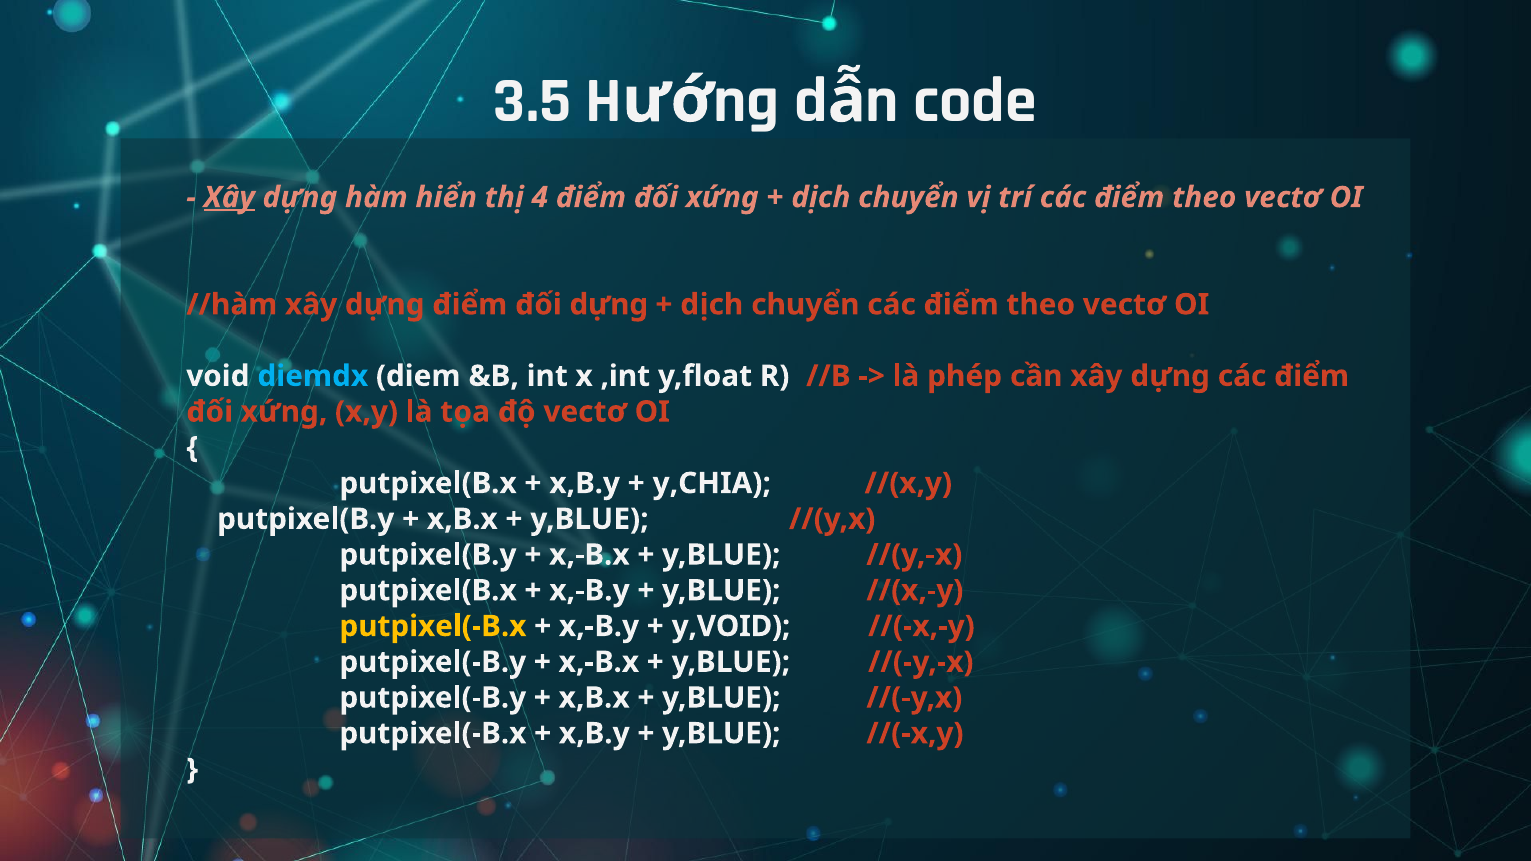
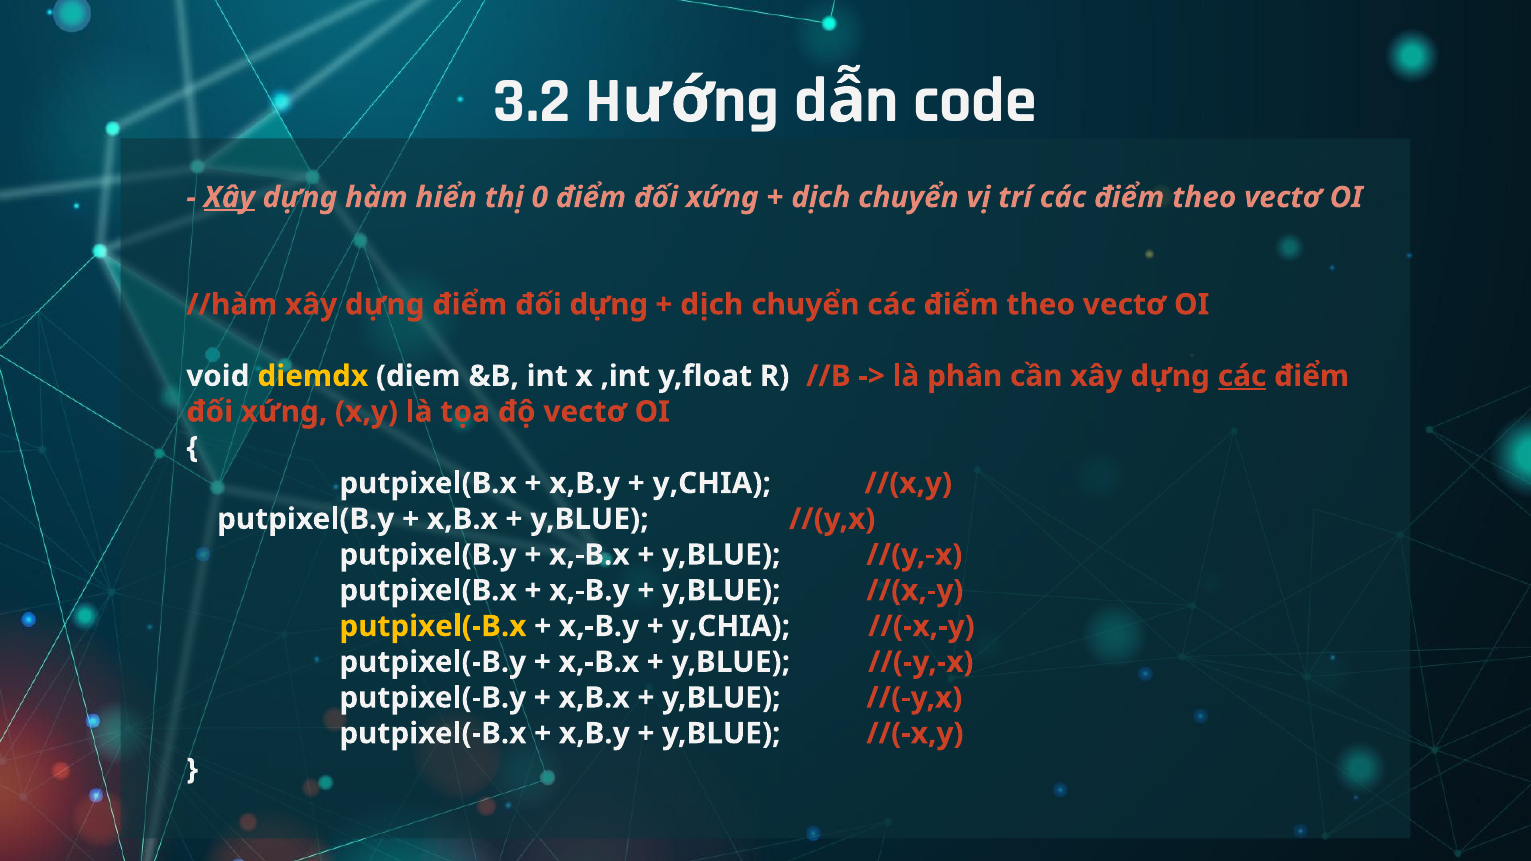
3.5: 3.5 -> 3.2 (532, 100)
4: 4 -> 0 (540, 197)
diemdx colour: light blue -> yellow (313, 376)
phép: phép -> phân (965, 376)
các underline: none -> present (1242, 376)
y,VOID: y,VOID -> y,CHIA (731, 626)
